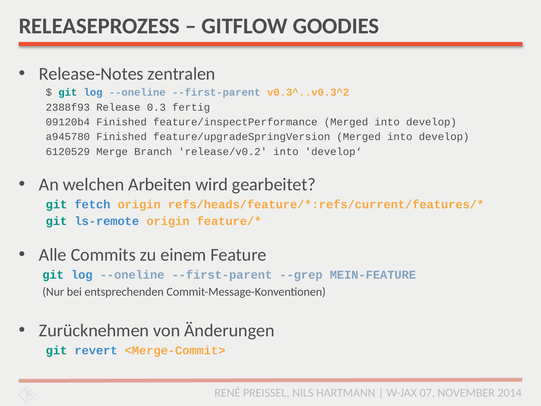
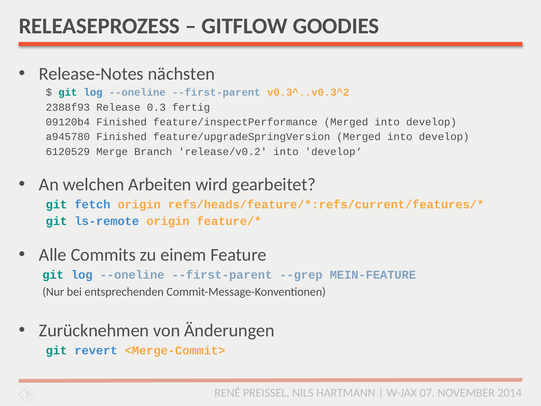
zentralen: zentralen -> nächsten (181, 74)
